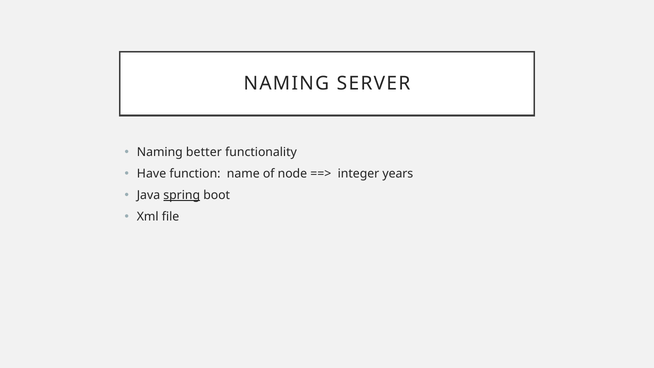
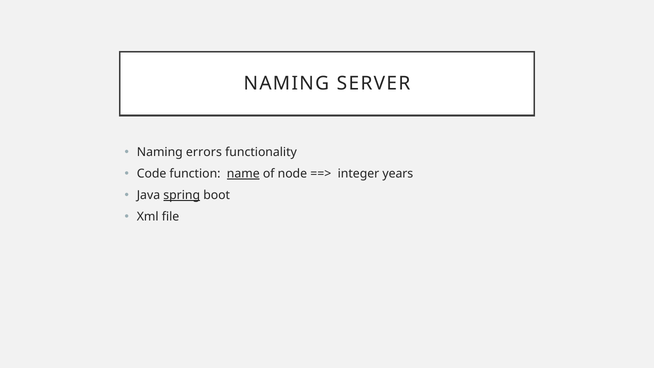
better: better -> errors (204, 152)
Have: Have -> Code (152, 174)
name underline: none -> present (243, 174)
